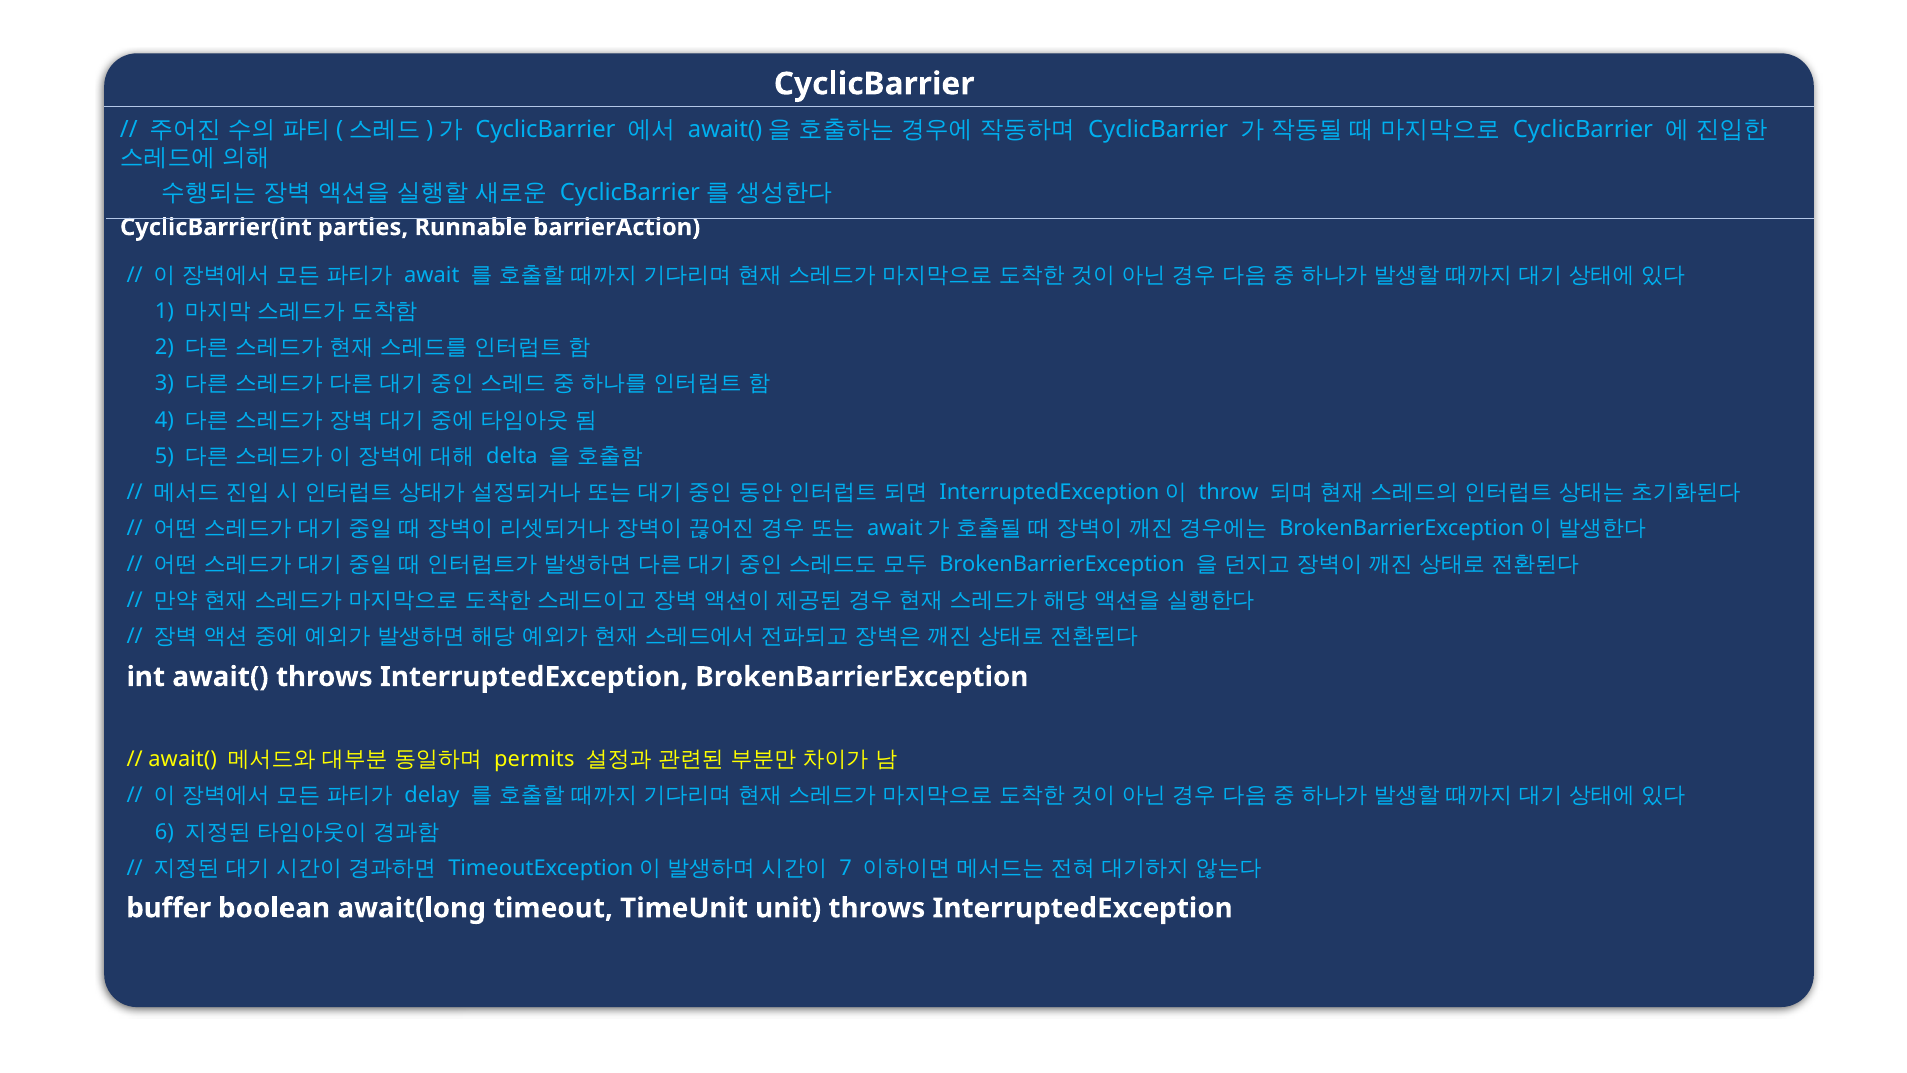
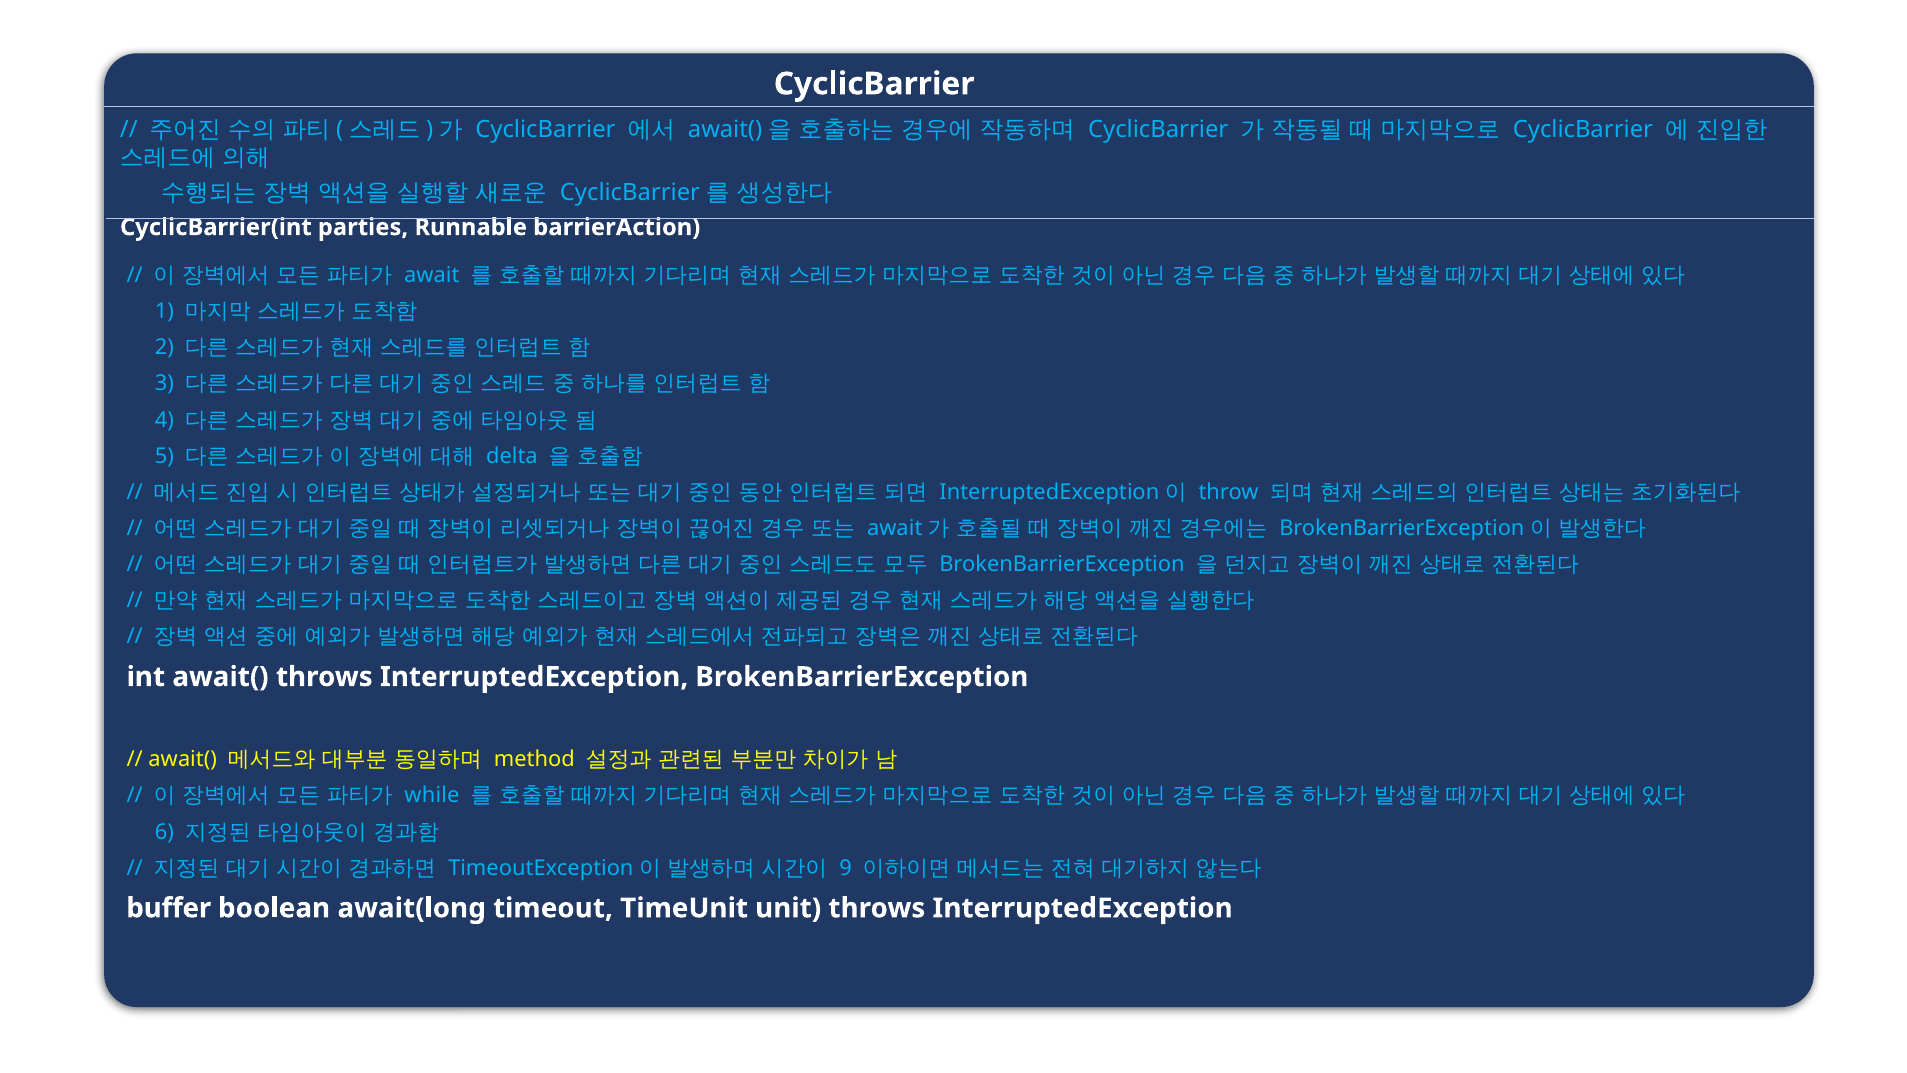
permits: permits -> method (534, 759)
delay: delay -> while (432, 795)
7: 7 -> 9 (846, 868)
